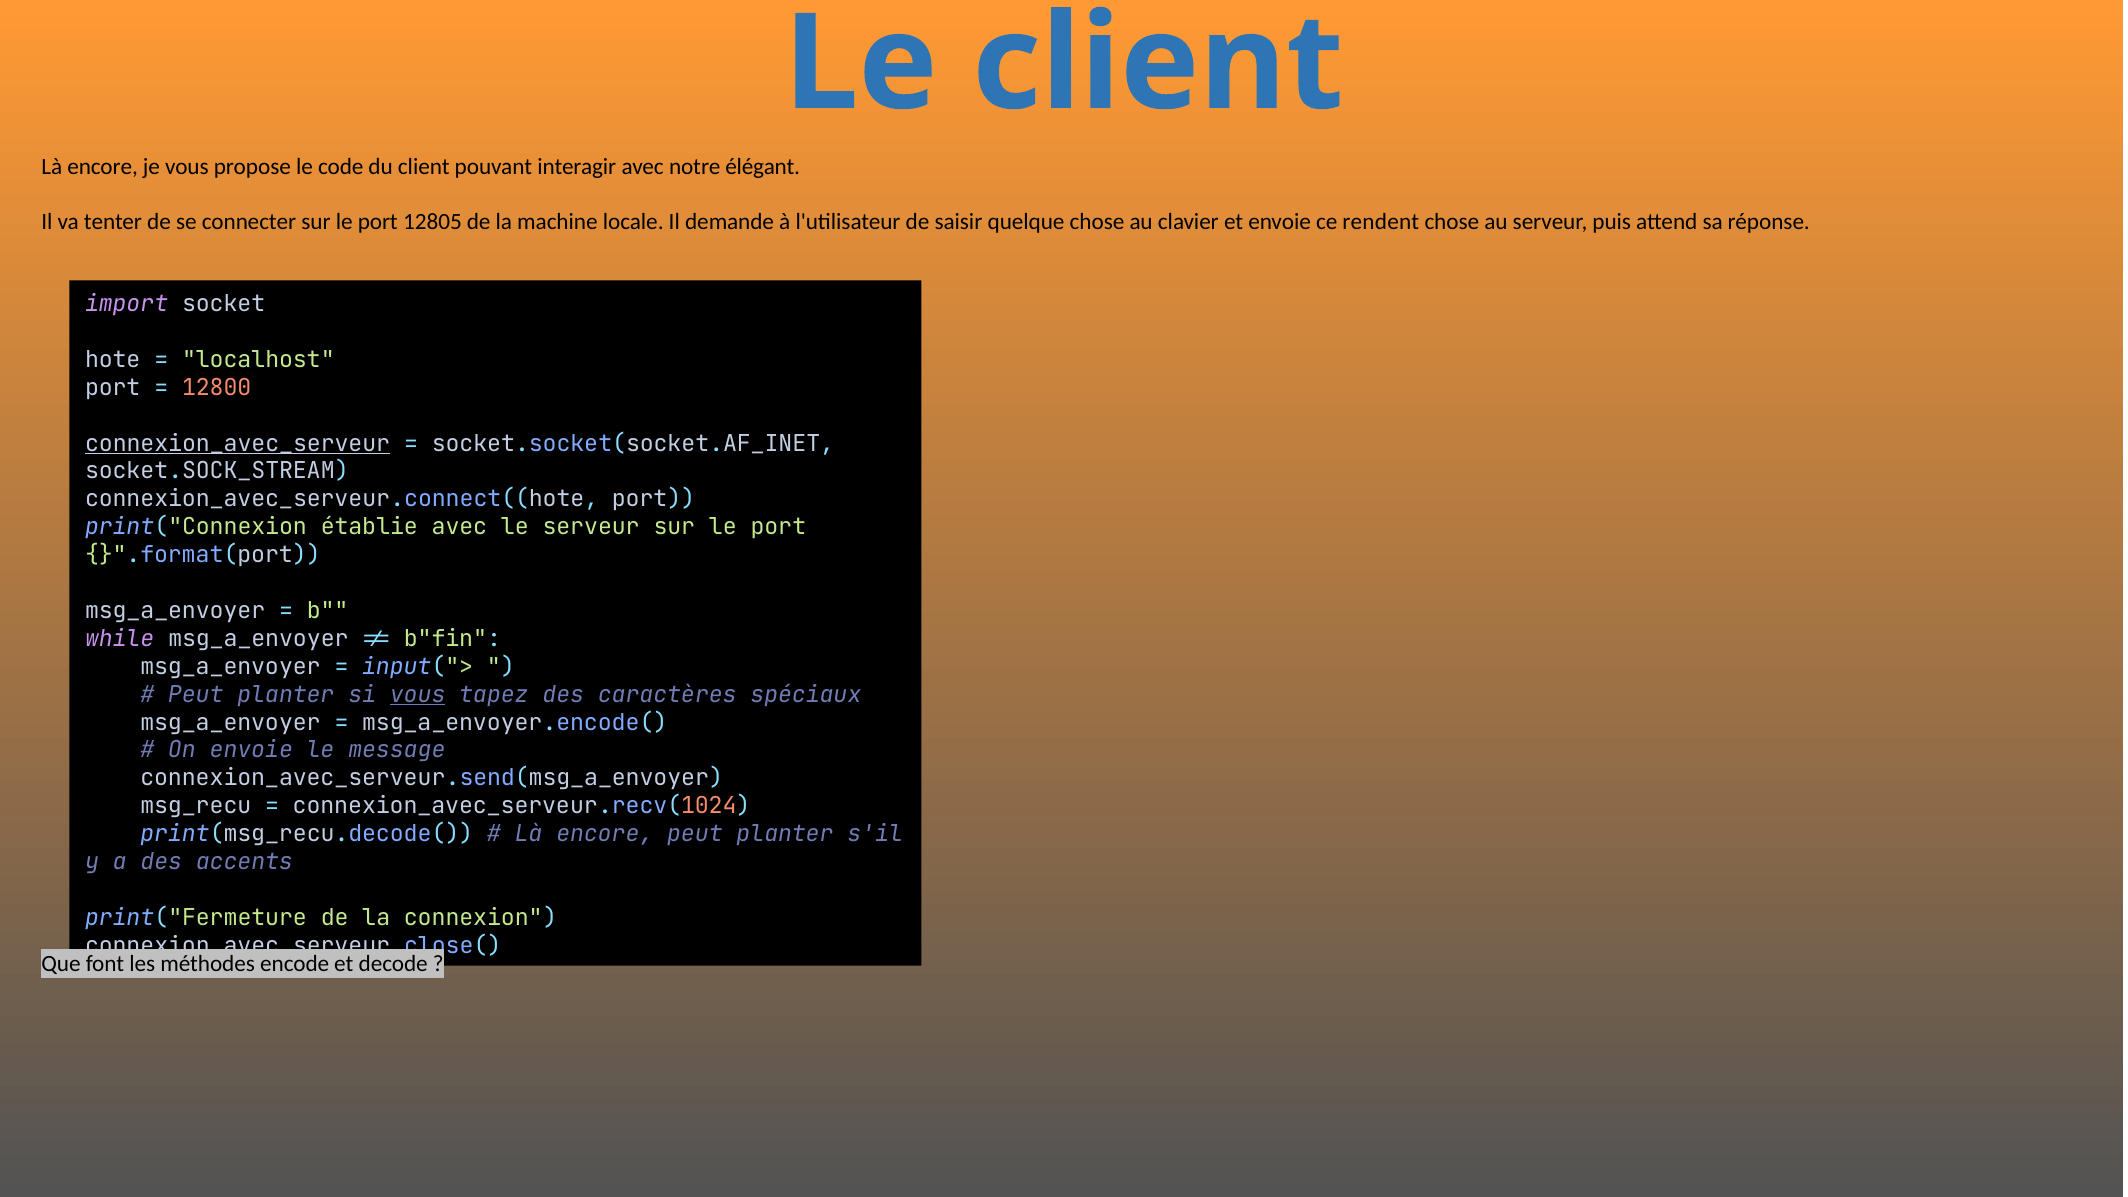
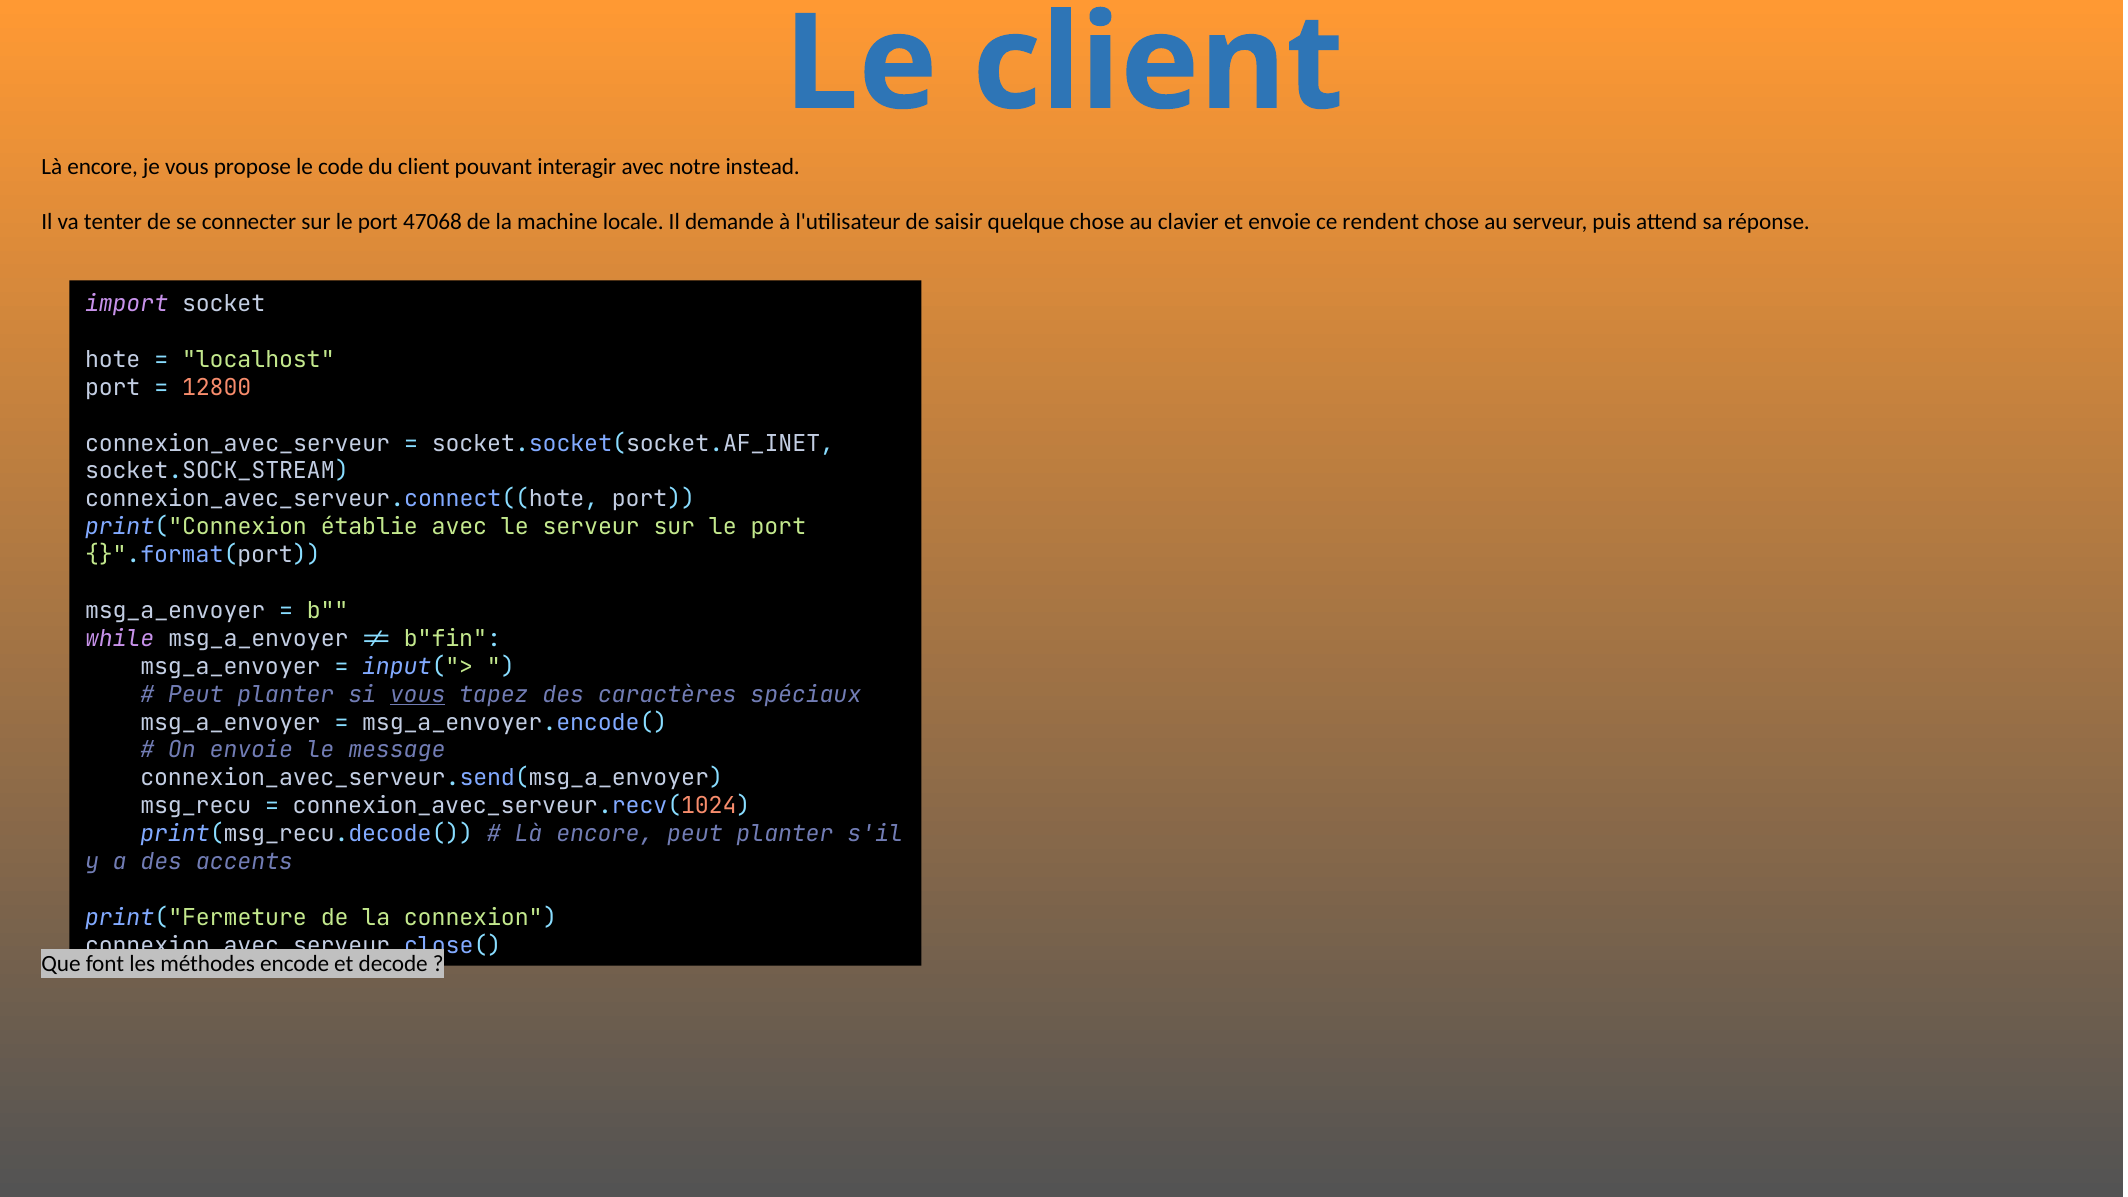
élégant: élégant -> instead (763, 166)
12805: 12805 -> 47068 (432, 222)
connexion_avec_serveur underline: present -> none (238, 443)
